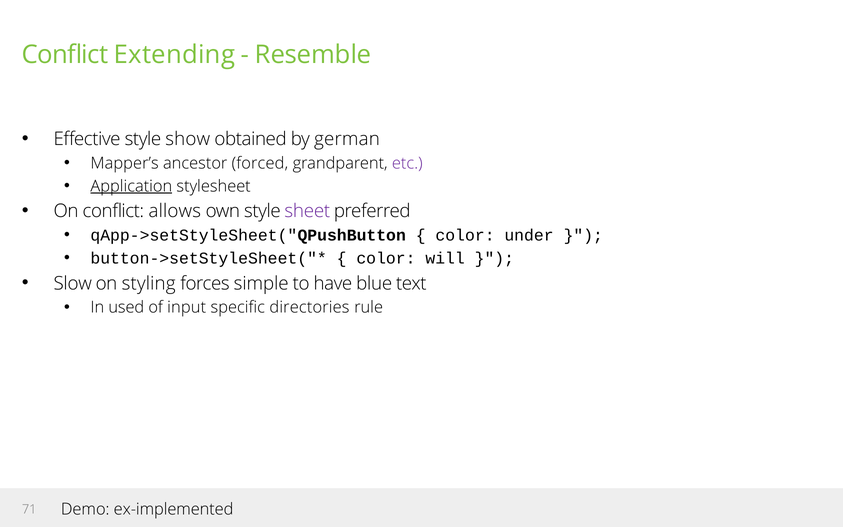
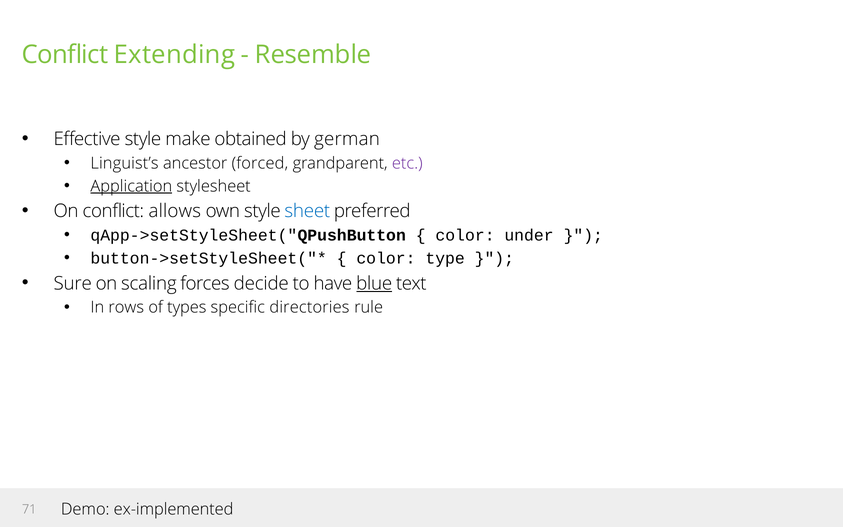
show: show -> make (188, 139)
Mapper’s: Mapper’s -> Linguist’s (125, 163)
sheet colour: purple -> blue (307, 211)
will: will -> type (445, 258)
Slow: Slow -> Sure (73, 283)
styling: styling -> scaling (149, 283)
simple: simple -> decide (261, 283)
blue underline: none -> present (374, 283)
used: used -> rows (126, 307)
input: input -> types (187, 307)
